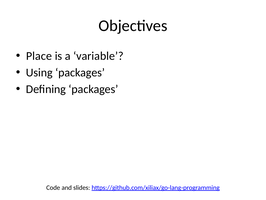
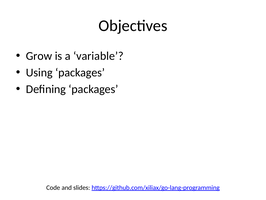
Place: Place -> Grow (39, 56)
